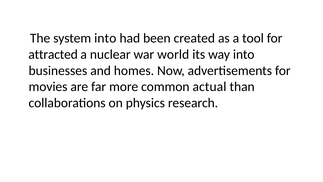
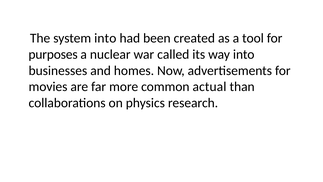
attracted: attracted -> purposes (53, 54)
world: world -> called (173, 54)
